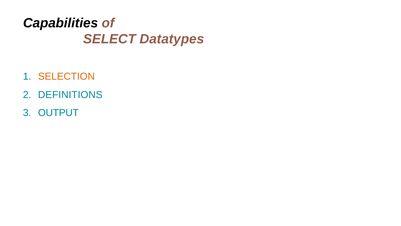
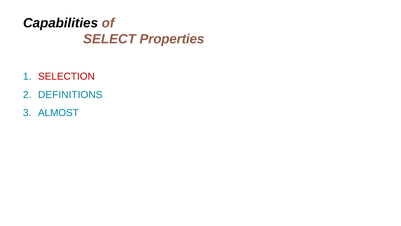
Datatypes: Datatypes -> Properties (172, 39)
SELECTION colour: orange -> red (66, 76)
OUTPUT: OUTPUT -> ALMOST (58, 113)
